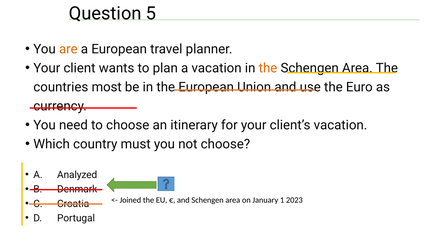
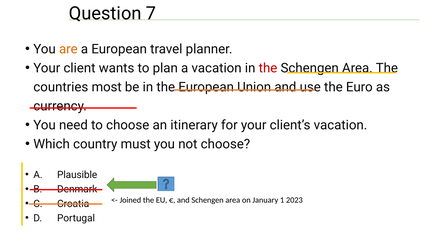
5: 5 -> 7 (151, 14)
the colour: orange -> red (268, 68)
Analyzed: Analyzed -> Plausible (77, 175)
